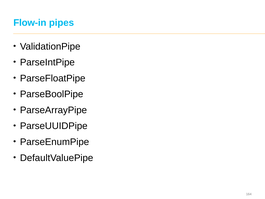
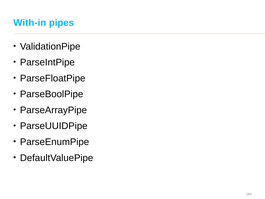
Flow-in: Flow-in -> With-in (30, 23)
